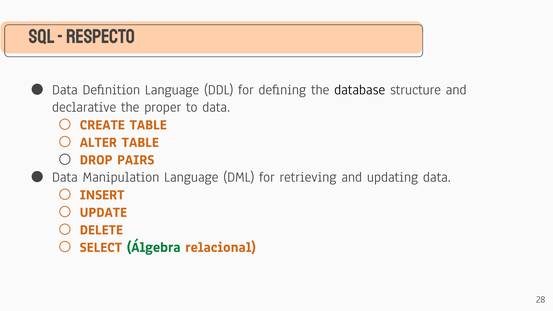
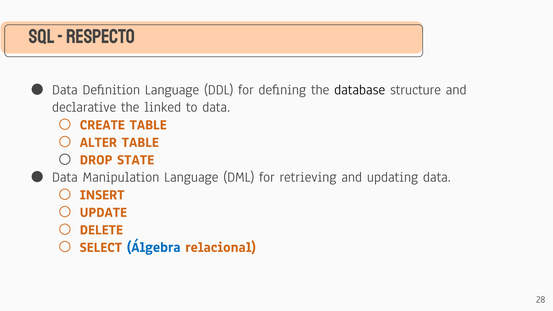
proper: proper -> linked (163, 107)
PAIRS: PAIRS -> STATE (136, 160)
Álgebra colour: green -> blue (154, 247)
